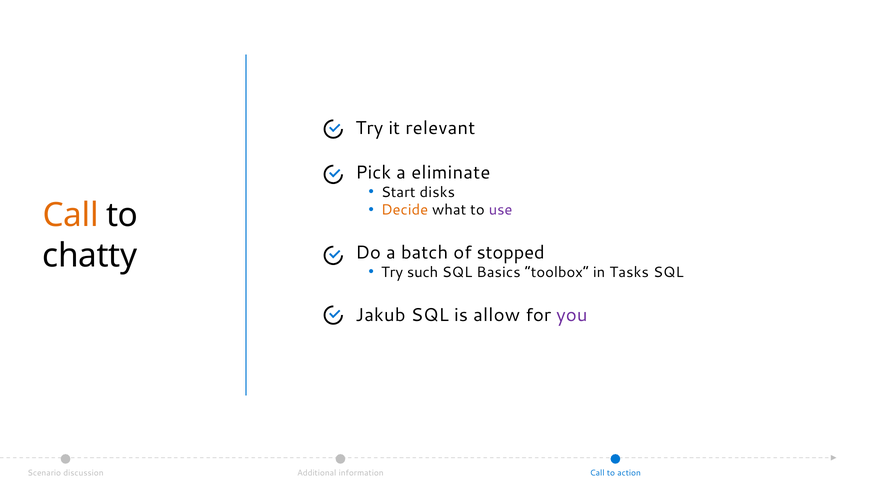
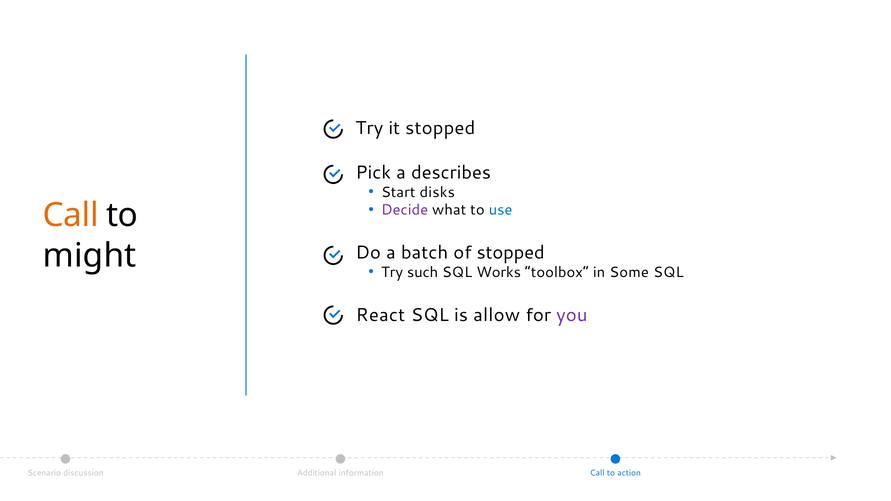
it relevant: relevant -> stopped (440, 128)
eliminate: eliminate -> describes (451, 173)
Decide colour: orange -> purple (405, 210)
use colour: purple -> blue (501, 210)
chatty: chatty -> might (90, 256)
Basics: Basics -> Works (499, 272)
Tasks: Tasks -> Some (629, 272)
Jakub: Jakub -> React (380, 315)
